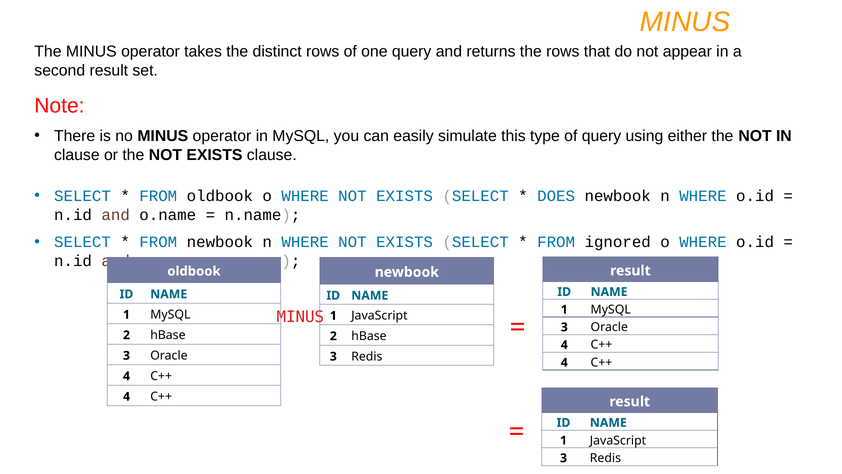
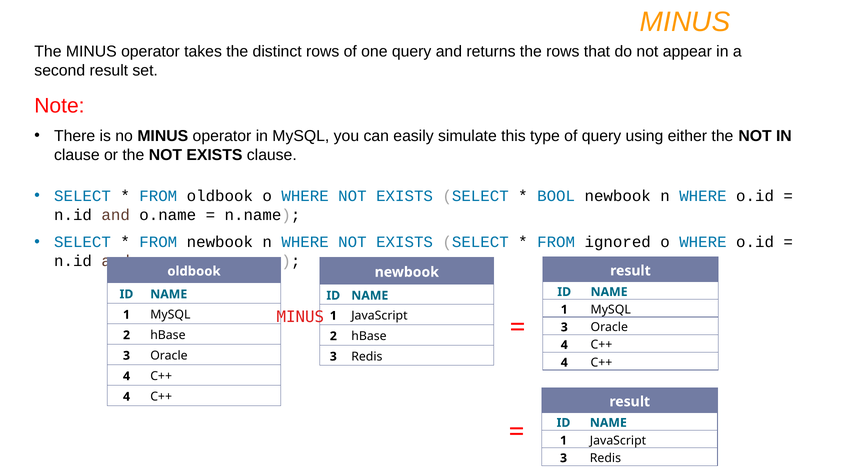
DOES: DOES -> BOOL (556, 196)
